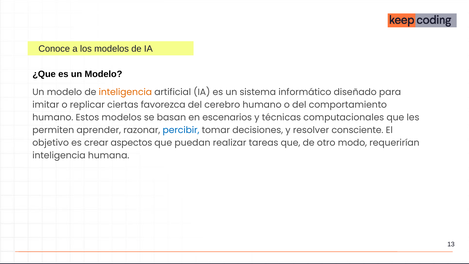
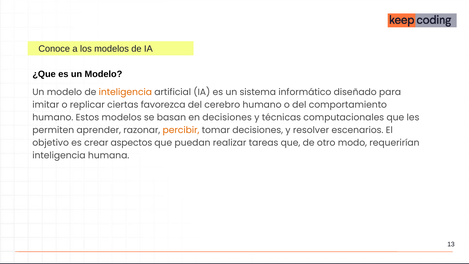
en escenarios: escenarios -> decisiones (227, 117)
percibir colour: blue -> orange (181, 130)
consciente: consciente -> escenarios (357, 130)
